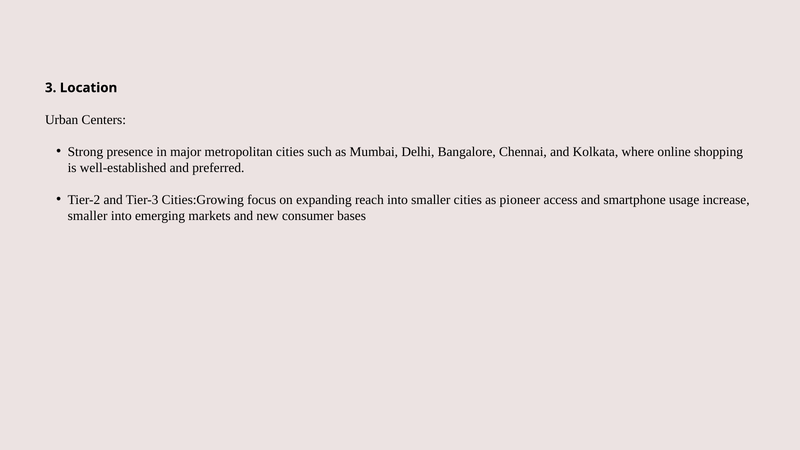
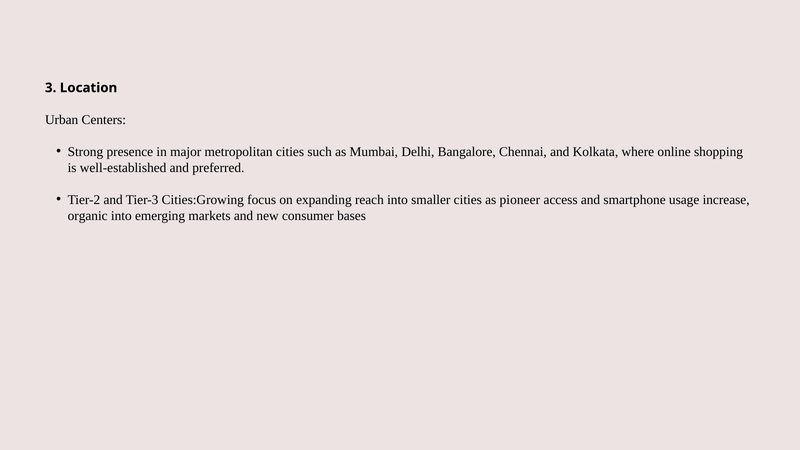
smaller: smaller -> organic (88, 216)
